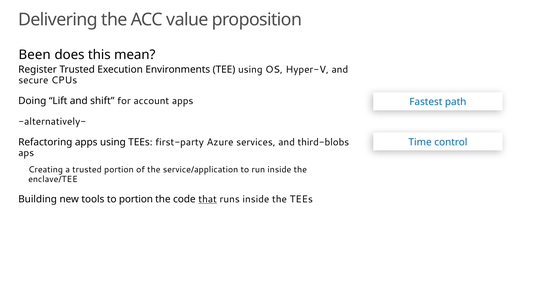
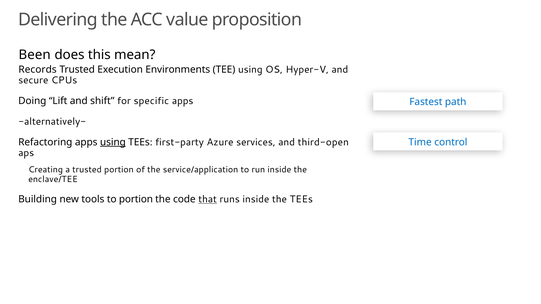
Register: Register -> Records (38, 70)
account: account -> specific (151, 101)
using underline: none -> present (113, 142)
third-blobs: third-blobs -> third-open (323, 142)
